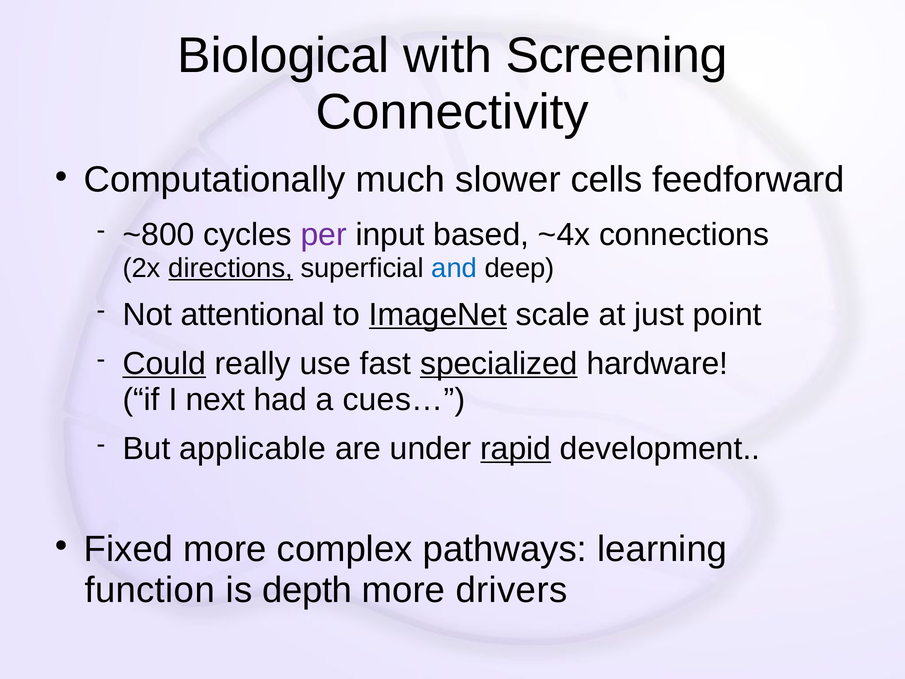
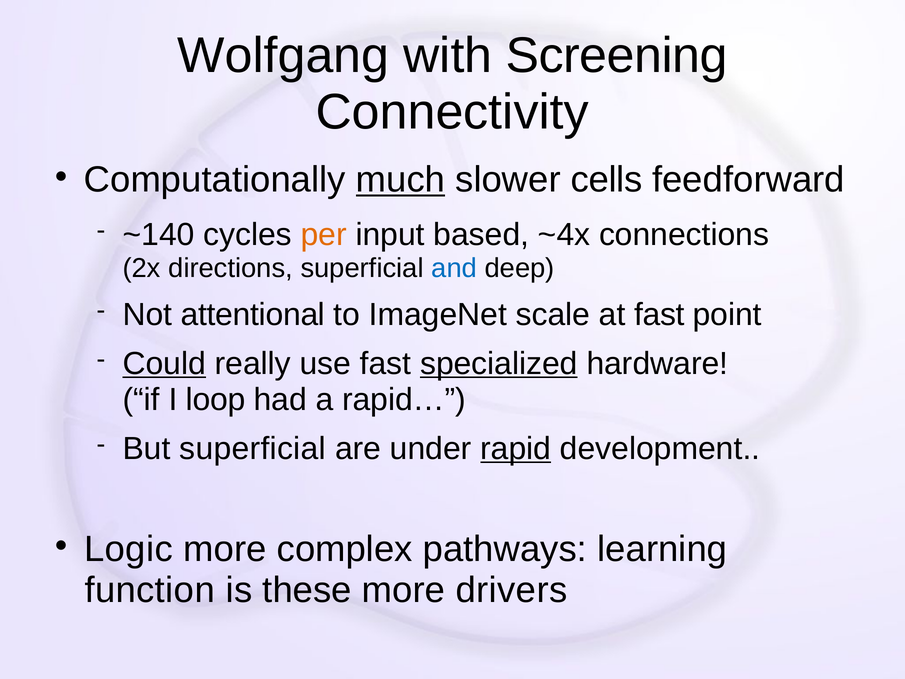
Biological: Biological -> Wolfgang (283, 56)
much underline: none -> present (400, 180)
~800: ~800 -> ~140 (159, 235)
per colour: purple -> orange (324, 235)
directions underline: present -> none (231, 268)
ImageNet underline: present -> none (438, 315)
at just: just -> fast (659, 315)
next: next -> loop (216, 400)
cues…: cues… -> rapid… (404, 400)
But applicable: applicable -> superficial (253, 449)
Fixed: Fixed -> Logic (128, 549)
depth: depth -> these (307, 590)
